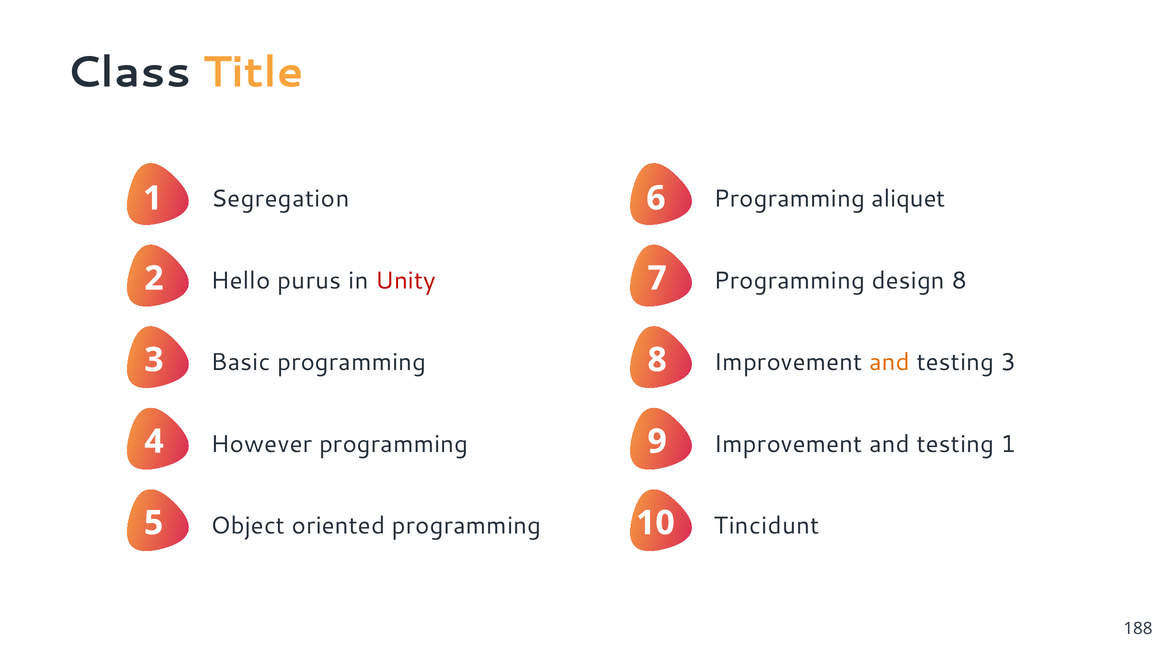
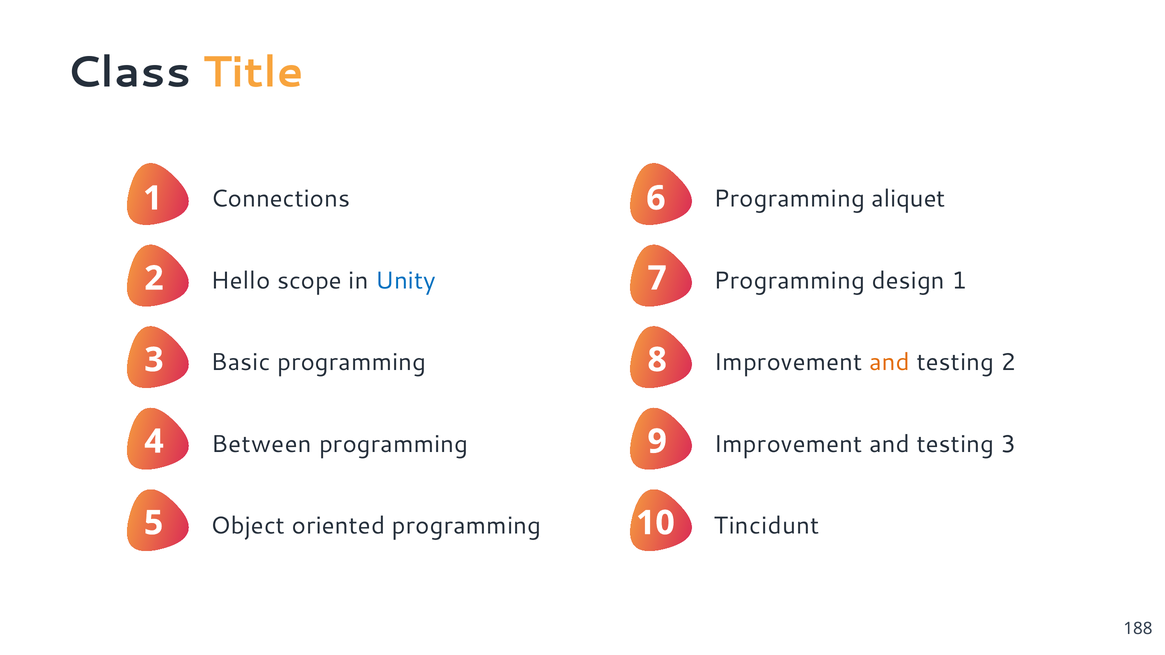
Segregation: Segregation -> Connections (280, 199)
purus: purus -> scope (310, 281)
Unity colour: red -> blue (406, 281)
design 8: 8 -> 1 (959, 281)
testing 3: 3 -> 2 (1008, 363)
However: However -> Between (261, 444)
testing 1: 1 -> 3 (1008, 444)
